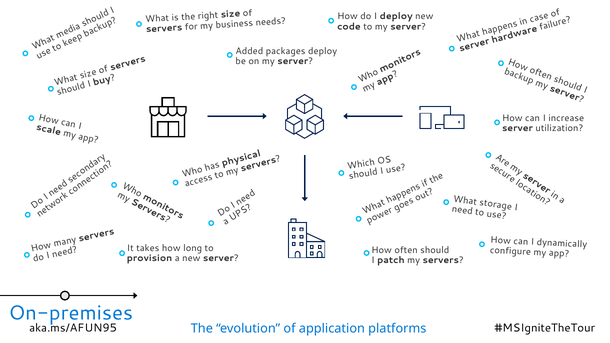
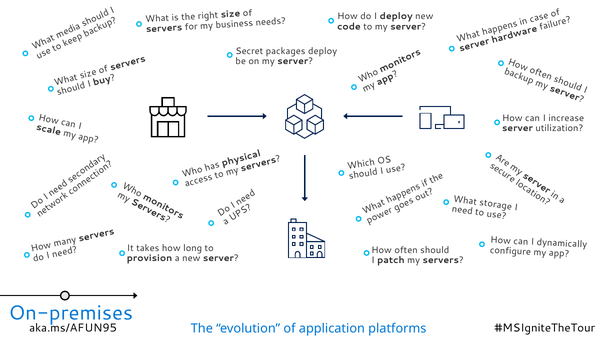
Added: Added -> Secret (249, 51)
